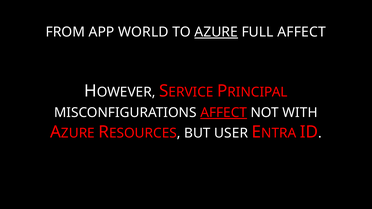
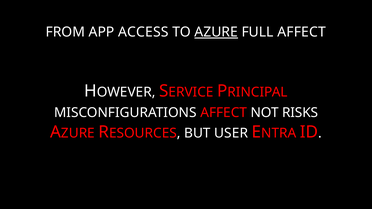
WORLD: WORLD -> ACCESS (143, 32)
AFFECT underline: present -> none (224, 113)
WITH: WITH -> RISKS (300, 113)
